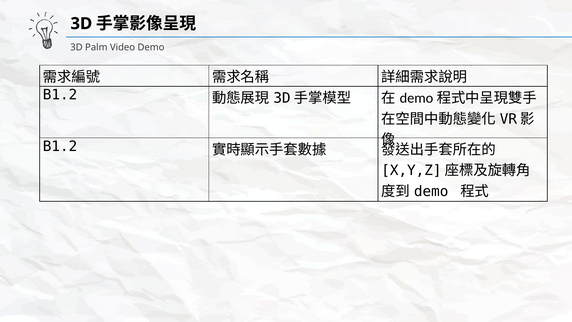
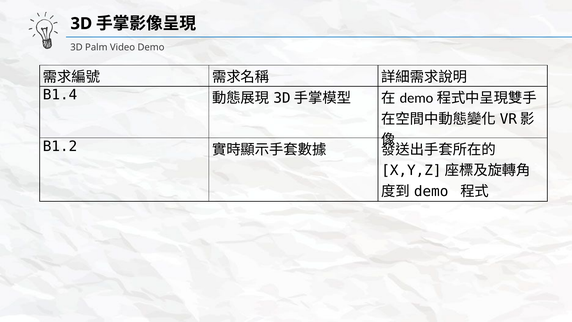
B1.2: B1.2 -> B1.4 (60, 95)
